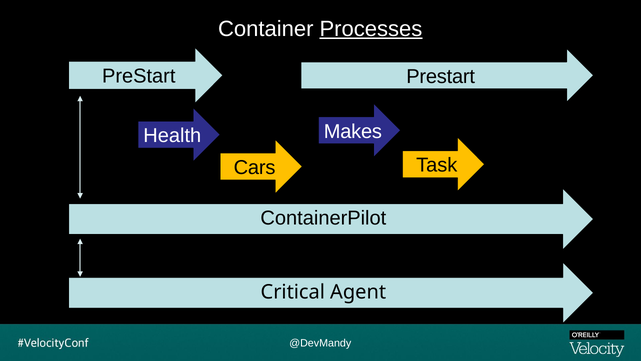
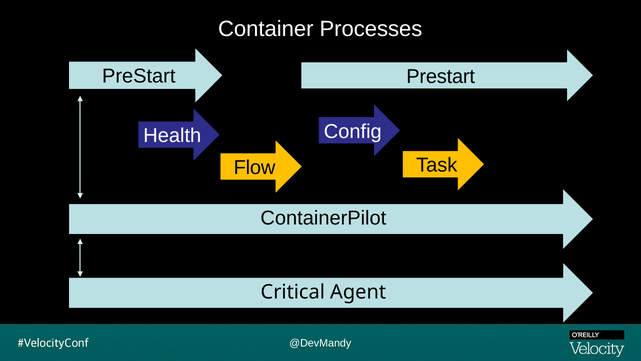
Processes underline: present -> none (371, 29)
Makes: Makes -> Config (353, 131)
Cars: Cars -> Flow (255, 167)
